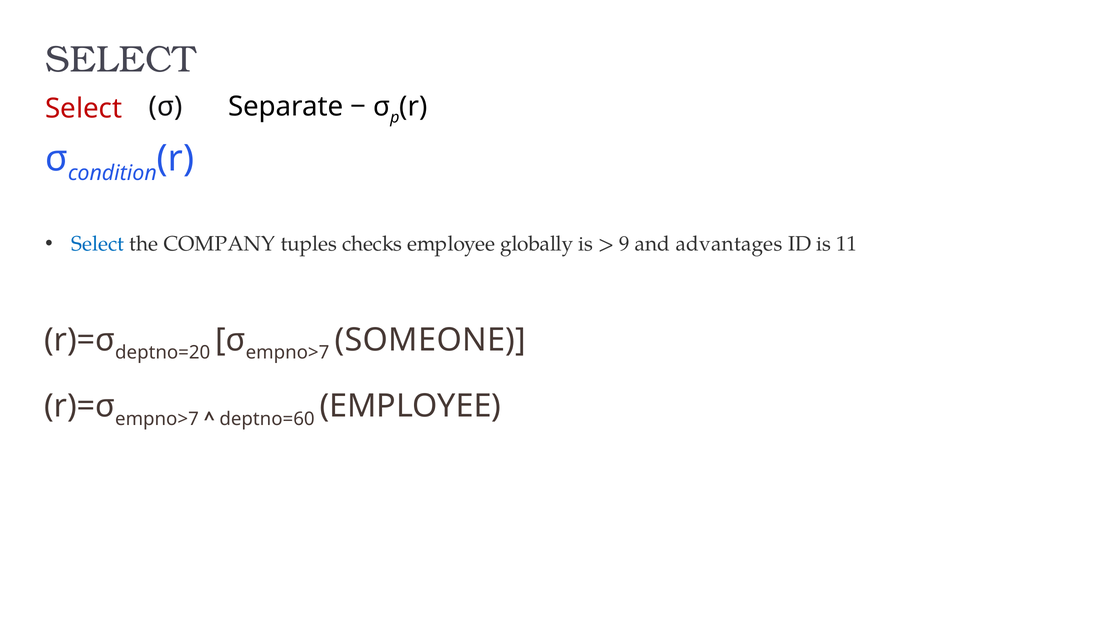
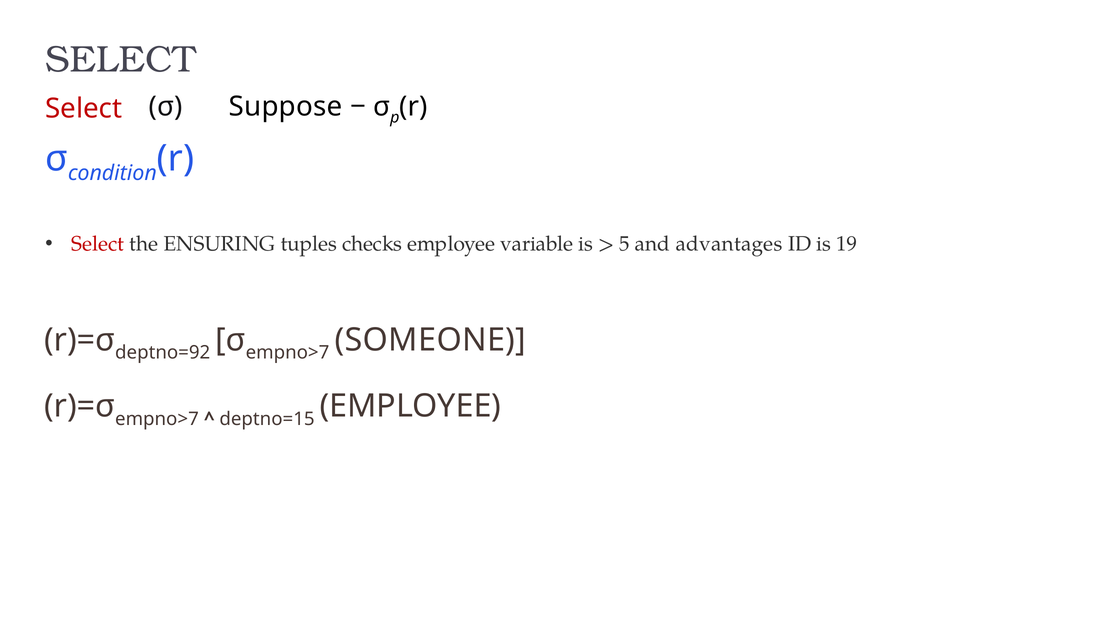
Separate: Separate -> Suppose (286, 107)
Select colour: blue -> red (98, 244)
COMPANY: COMPANY -> ENSURING (219, 244)
globally: globally -> variable (537, 244)
9: 9 -> 5 (624, 244)
11: 11 -> 19 (847, 244)
deptno=20: deptno=20 -> deptno=92 (163, 353)
deptno=60: deptno=60 -> deptno=15 (267, 419)
